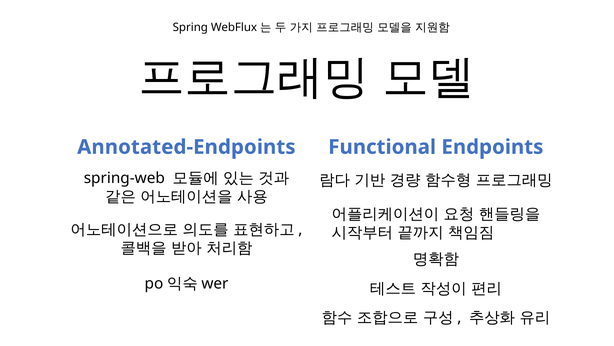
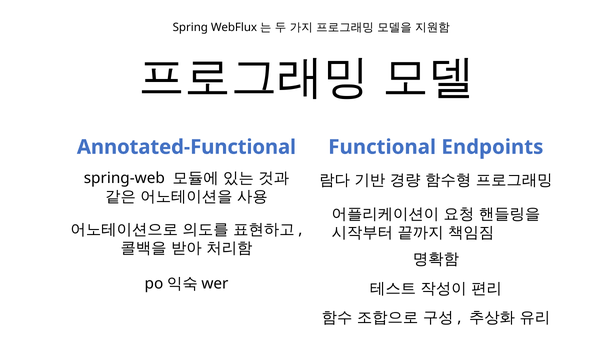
Annotated-Endpoints: Annotated-Endpoints -> Annotated-Functional (187, 147)
